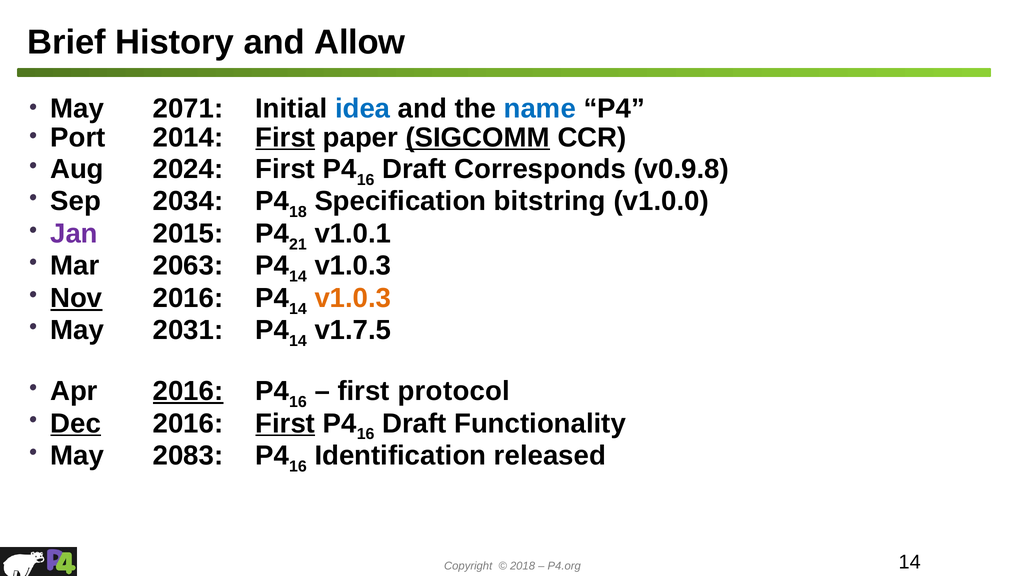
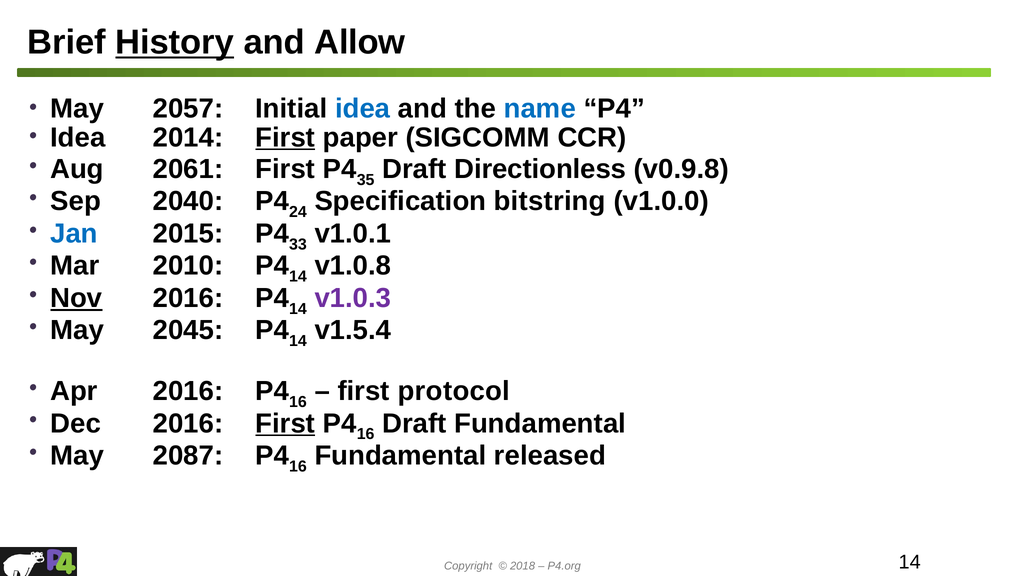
History underline: none -> present (175, 43)
2071: 2071 -> 2057 (188, 109)
Port: Port -> Idea (78, 138)
SIGCOMM underline: present -> none (478, 138)
2024: 2024 -> 2061 (188, 169)
16: 16 -> 35 (366, 180)
Corresponds: Corresponds -> Directionless (540, 169)
2034: 2034 -> 2040 (188, 202)
18: 18 -> 24 (298, 212)
Jan colour: purple -> blue (74, 234)
21: 21 -> 33 (298, 245)
2063: 2063 -> 2010 (188, 266)
v1.0.3: v1.0.3 -> v1.0.8 (353, 266)
v1.0.3 colour: orange -> purple (353, 298)
2031: 2031 -> 2045 (188, 331)
v1.7.5: v1.7.5 -> v1.5.4 (353, 331)
2016 underline: present -> none (188, 392)
Dec underline: present -> none (76, 424)
Draft Functionality: Functionality -> Fundamental (540, 424)
2083: 2083 -> 2087 (188, 456)
Identification: Identification -> Fundamental (400, 456)
